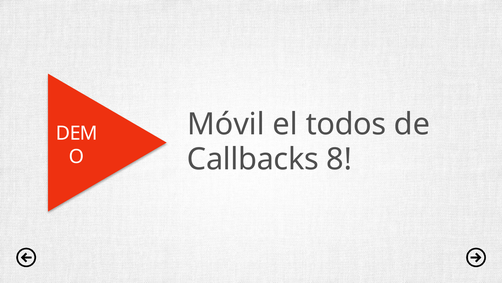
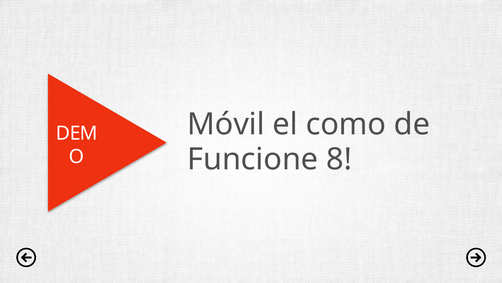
todos: todos -> como (346, 124)
Callbacks: Callbacks -> Funcione (253, 159)
